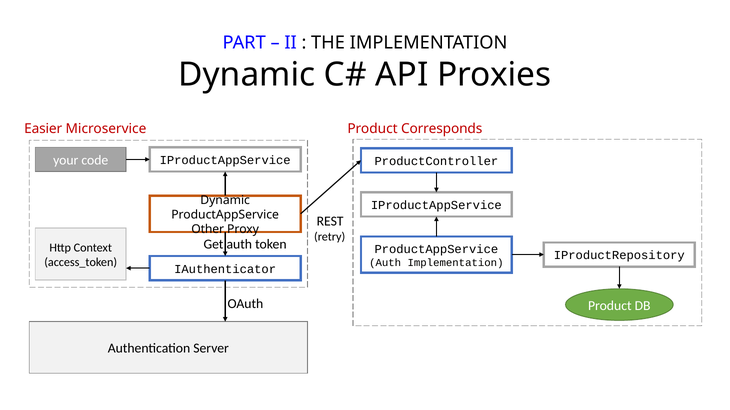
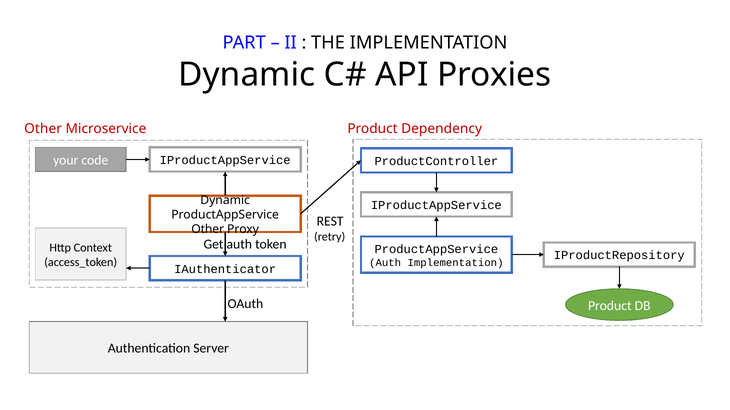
Easier: Easier -> Other (43, 129)
Corresponds: Corresponds -> Dependency (442, 129)
